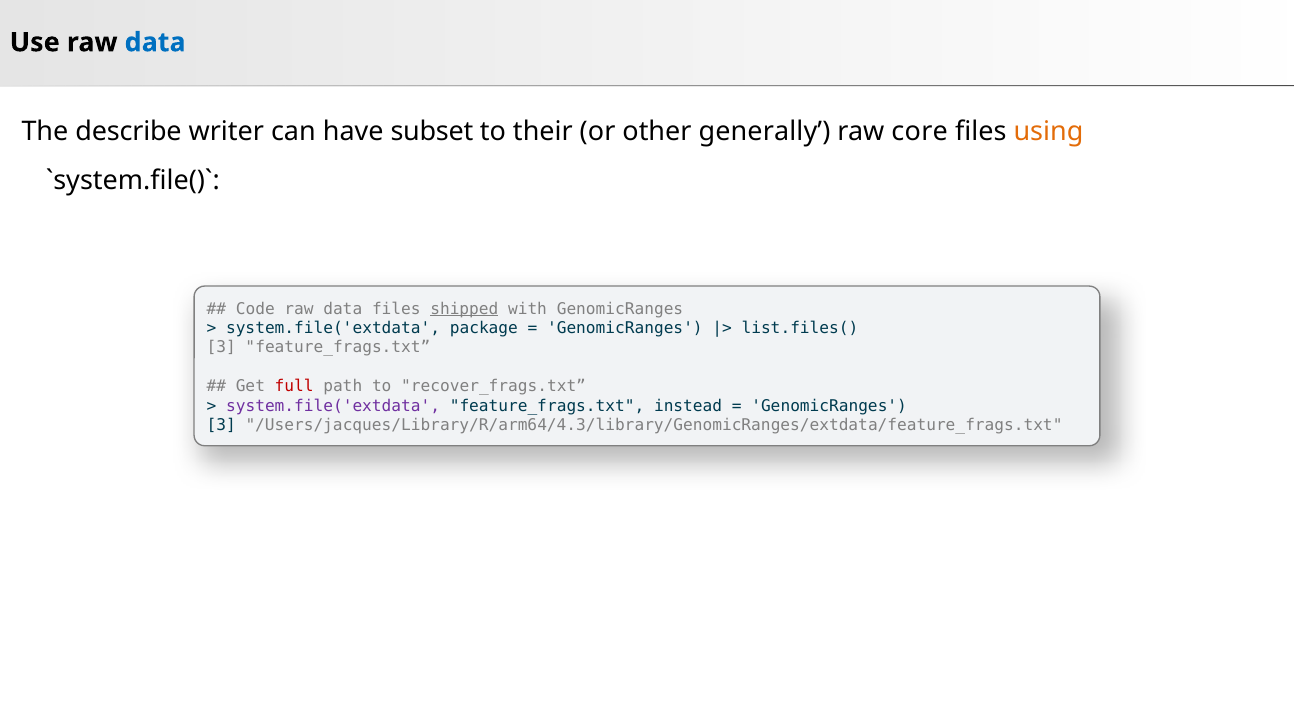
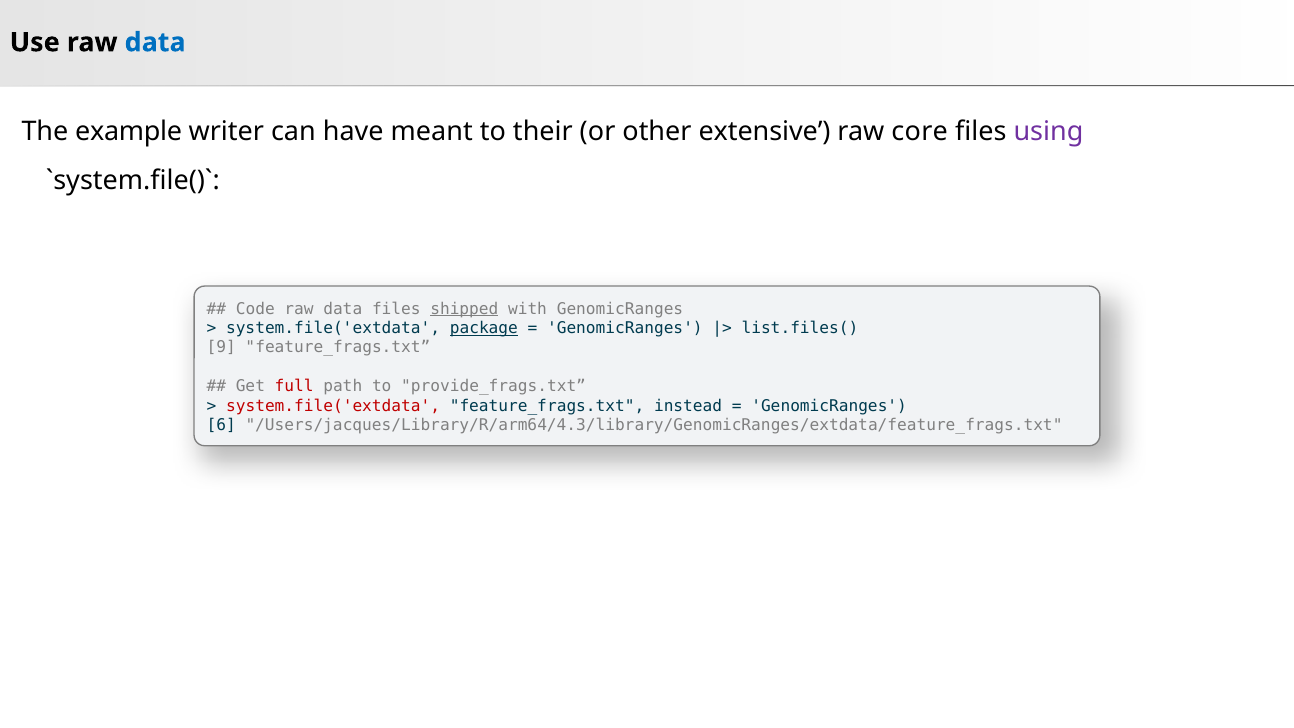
describe: describe -> example (129, 132)
subset: subset -> meant (432, 132)
generally: generally -> extensive (765, 132)
using colour: orange -> purple (1048, 132)
package underline: none -> present (484, 328)
3: 3 -> 9 (221, 348)
recover_frags.txt: recover_frags.txt -> provide_frags.txt (494, 386)
system.file('extdata colour: purple -> red (333, 406)
3: 3 -> 6 (221, 425)
